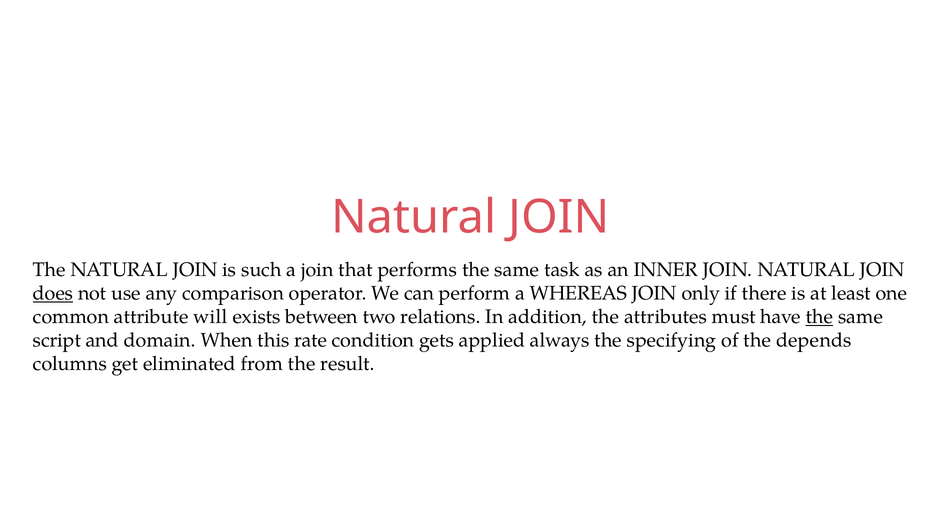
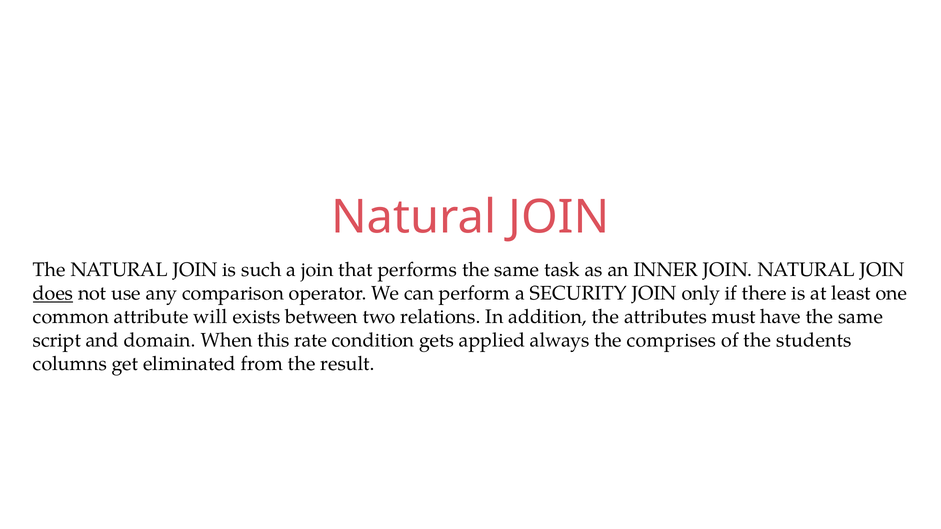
WHEREAS: WHEREAS -> SECURITY (578, 294)
the underline: present -> none (819, 317)
specifying: specifying -> comprises (672, 341)
depends: depends -> students (814, 341)
